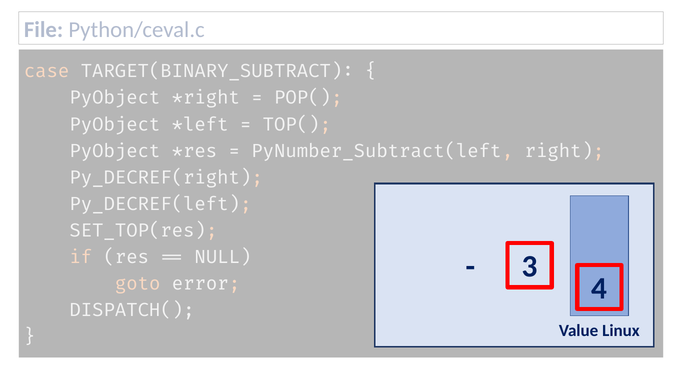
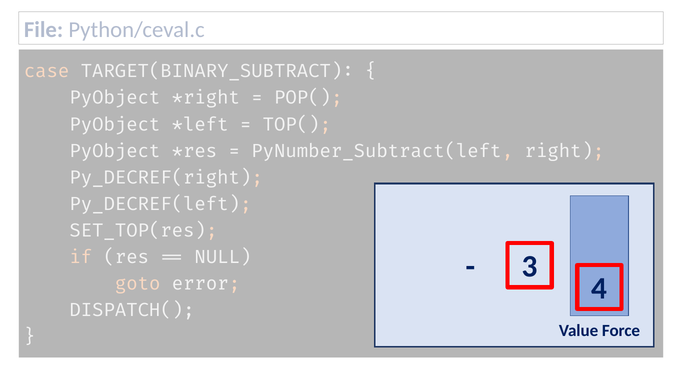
Linux: Linux -> Force (621, 331)
